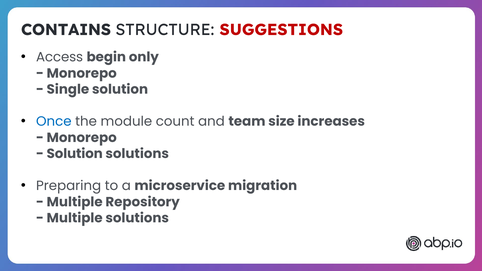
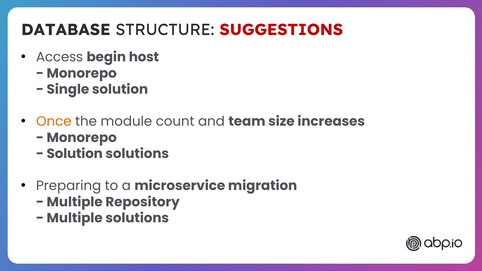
CONTAINS: CONTAINS -> DATABASE (66, 30)
only: only -> host (144, 57)
Once colour: blue -> orange (54, 122)
